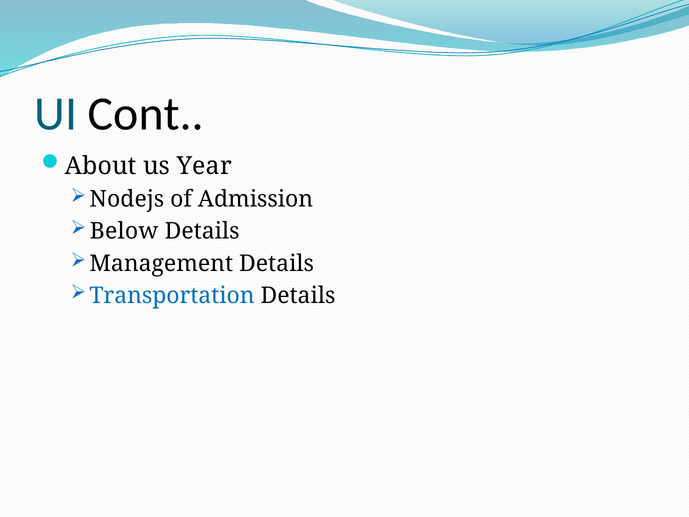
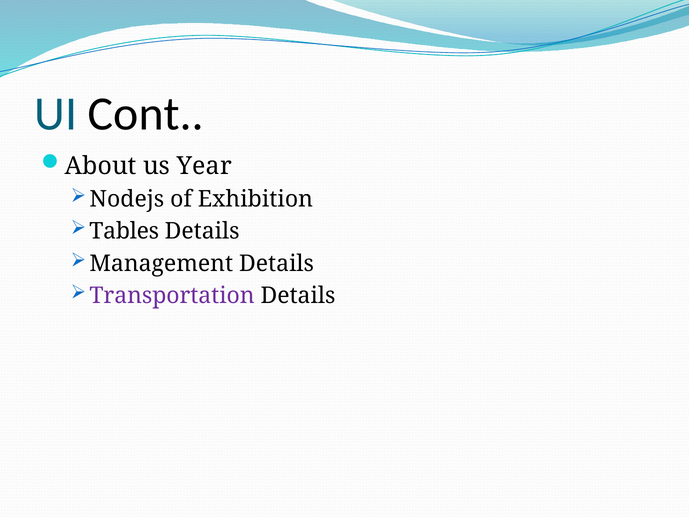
Admission: Admission -> Exhibition (255, 199)
Below: Below -> Tables (124, 231)
Transportation colour: blue -> purple (172, 295)
